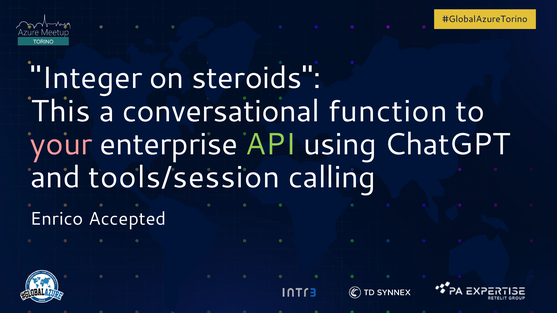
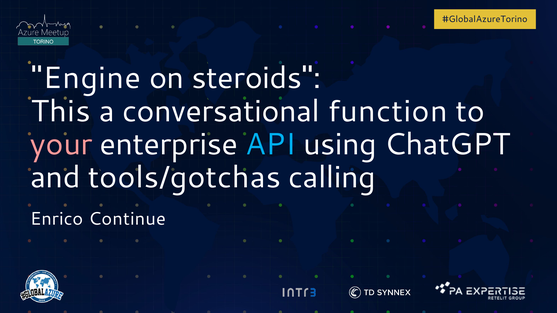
Integer: Integer -> Engine (86, 78)
API colour: light green -> light blue (271, 144)
tools/session: tools/session -> tools/gotchas (184, 178)
Accepted: Accepted -> Continue (127, 219)
